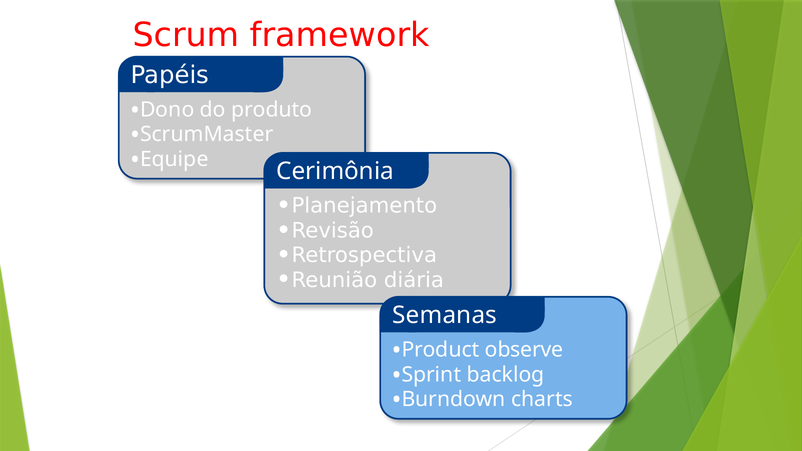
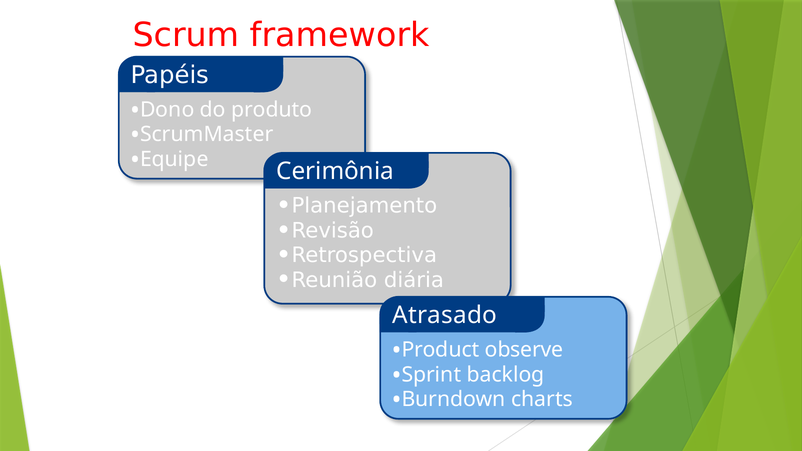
Semanas: Semanas -> Atrasado (445, 315)
